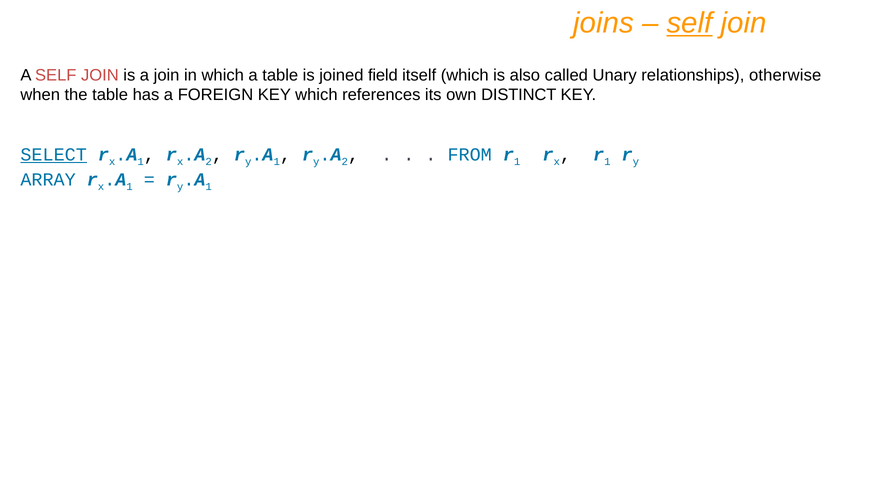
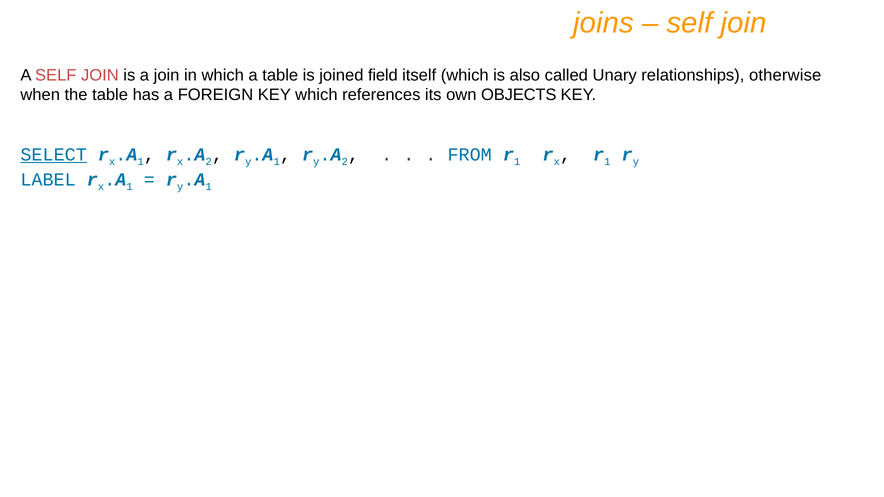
self underline: present -> none (690, 23)
DISTINCT: DISTINCT -> OBJECTS (519, 95)
ARRAY: ARRAY -> LABEL (48, 180)
